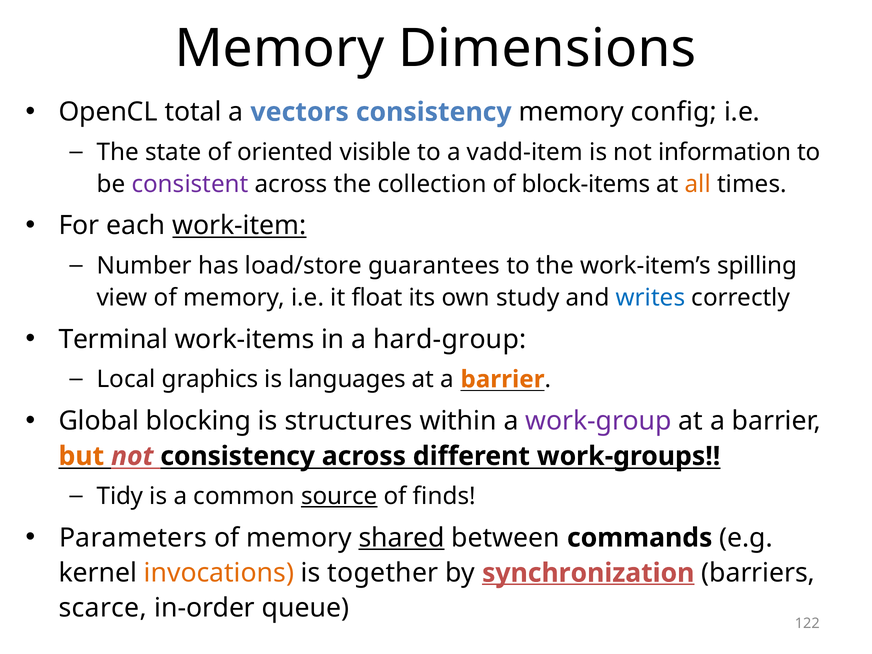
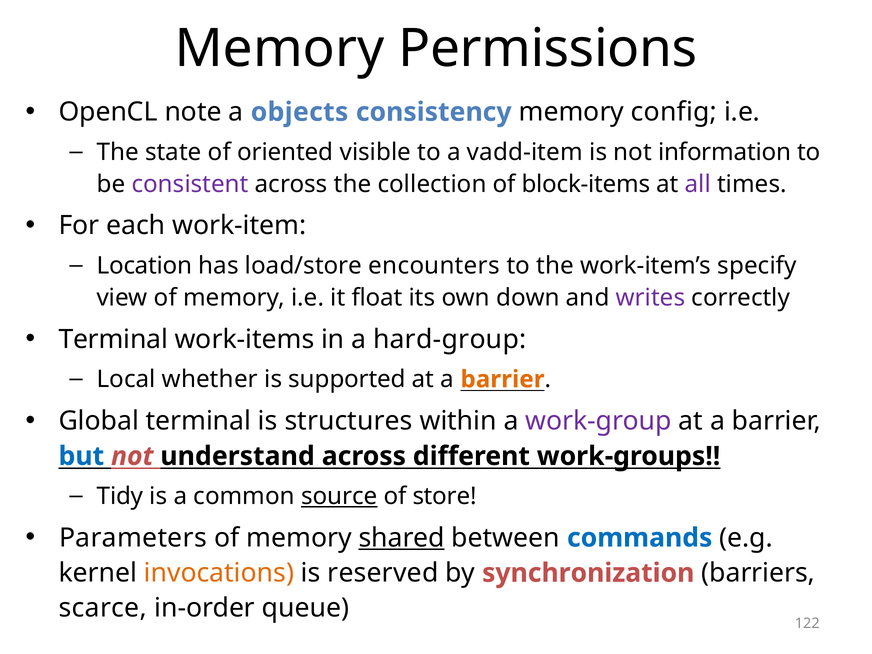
Dimensions: Dimensions -> Permissions (548, 49)
total: total -> note (193, 112)
vectors: vectors -> objects (300, 112)
all colour: orange -> purple (698, 184)
work-item underline: present -> none (239, 226)
Number: Number -> Location (145, 266)
guarantees: guarantees -> encounters (434, 266)
spilling: spilling -> specify (757, 266)
study: study -> down (528, 298)
writes colour: blue -> purple (650, 298)
graphics: graphics -> whether (210, 379)
languages: languages -> supported (347, 379)
Global blocking: blocking -> terminal (198, 421)
but colour: orange -> blue (81, 456)
not consistency: consistency -> understand (238, 456)
finds: finds -> store (445, 496)
commands colour: black -> blue (640, 538)
together: together -> reserved (383, 573)
synchronization underline: present -> none (588, 573)
